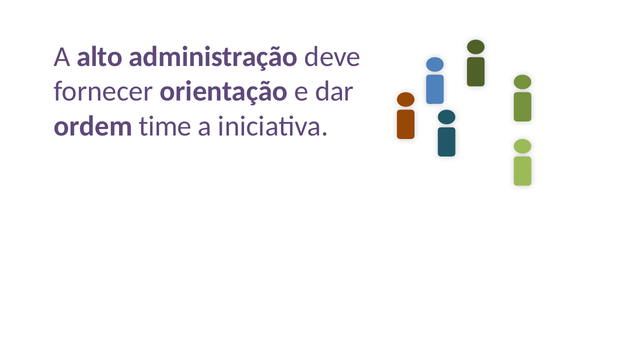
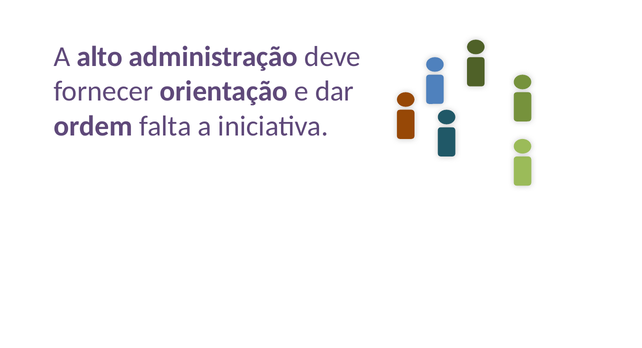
time: time -> falta (165, 126)
